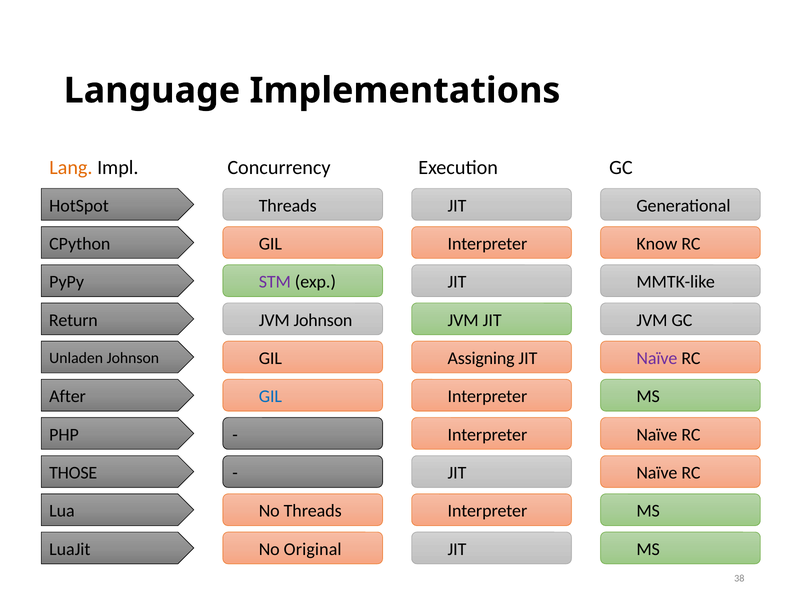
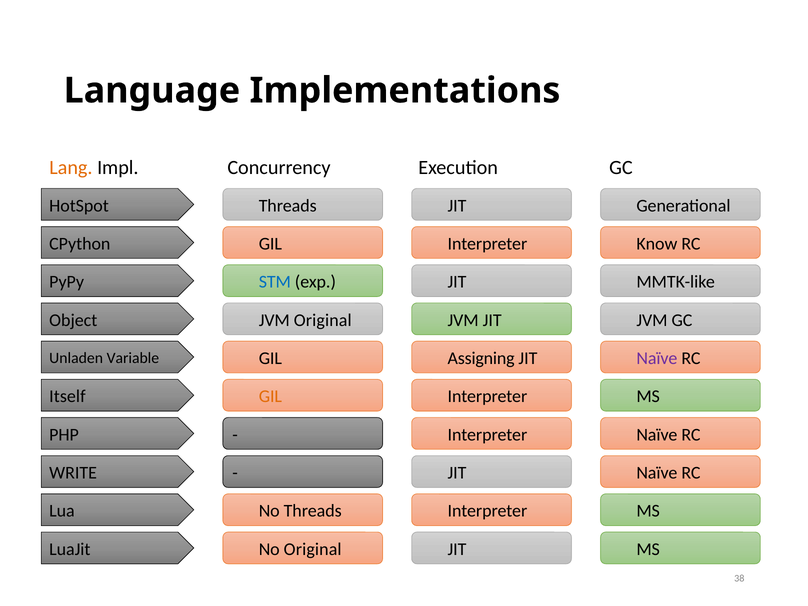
STM colour: purple -> blue (275, 282)
Johnson: Johnson -> Original (323, 320)
Return: Return -> Object (73, 320)
Unladen Johnson: Johnson -> Variable (133, 358)
GIL colour: blue -> orange (270, 396)
After: After -> Itself (67, 396)
THOSE: THOSE -> WRITE (73, 473)
